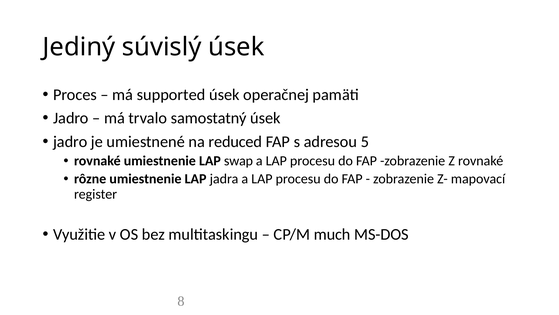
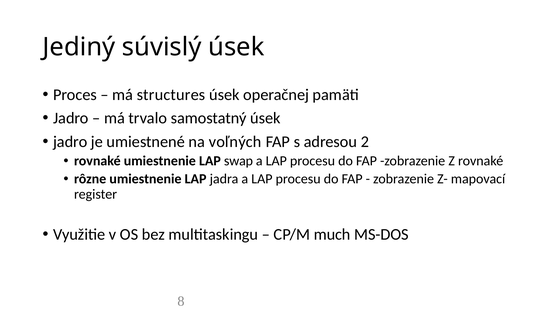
supported: supported -> structures (171, 95)
reduced: reduced -> voľných (235, 141)
5: 5 -> 2 (365, 141)
